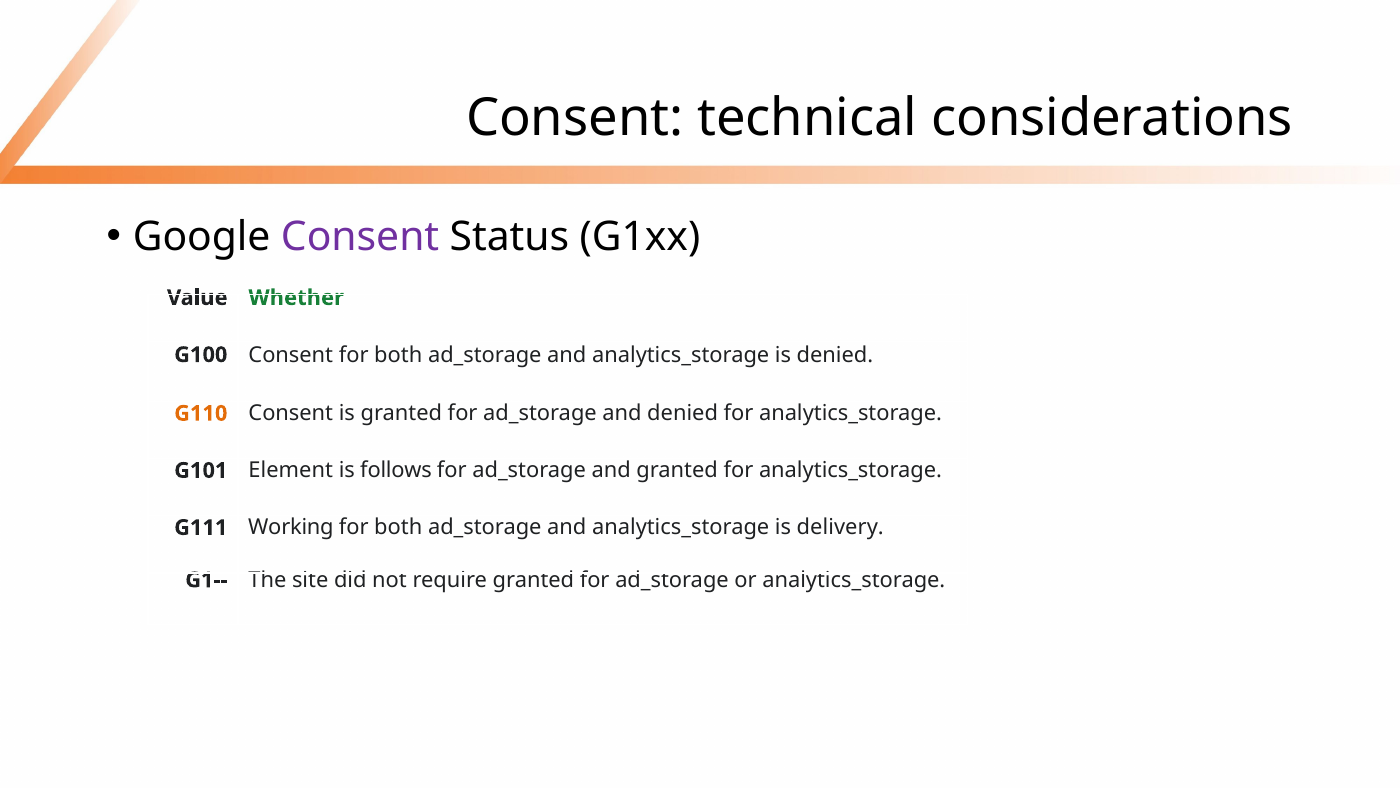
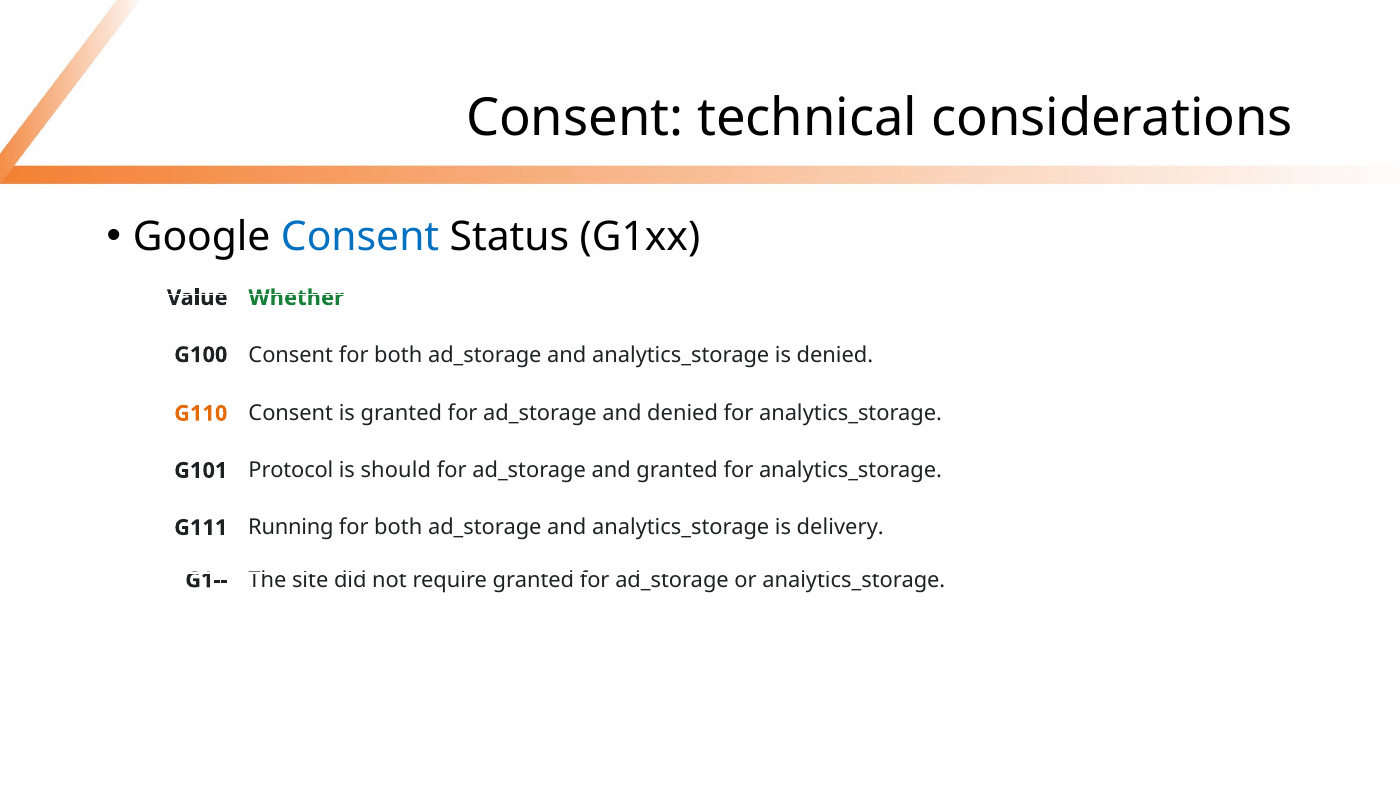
Consent colour: purple -> blue (360, 237)
Element: Element -> Protocol (291, 470)
follows: follows -> should (396, 470)
Working: Working -> Running (291, 527)
